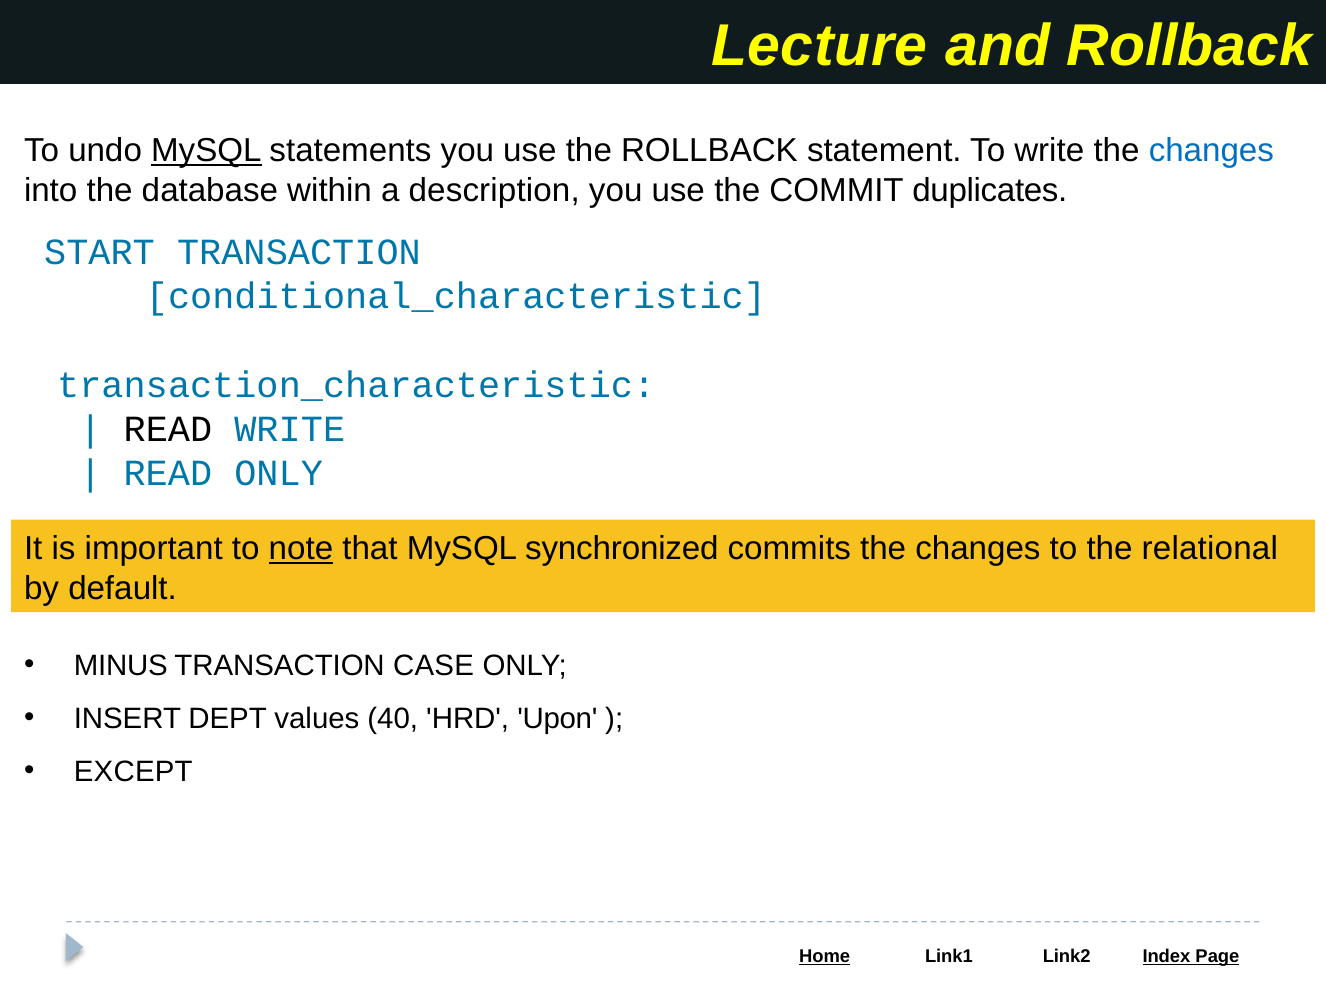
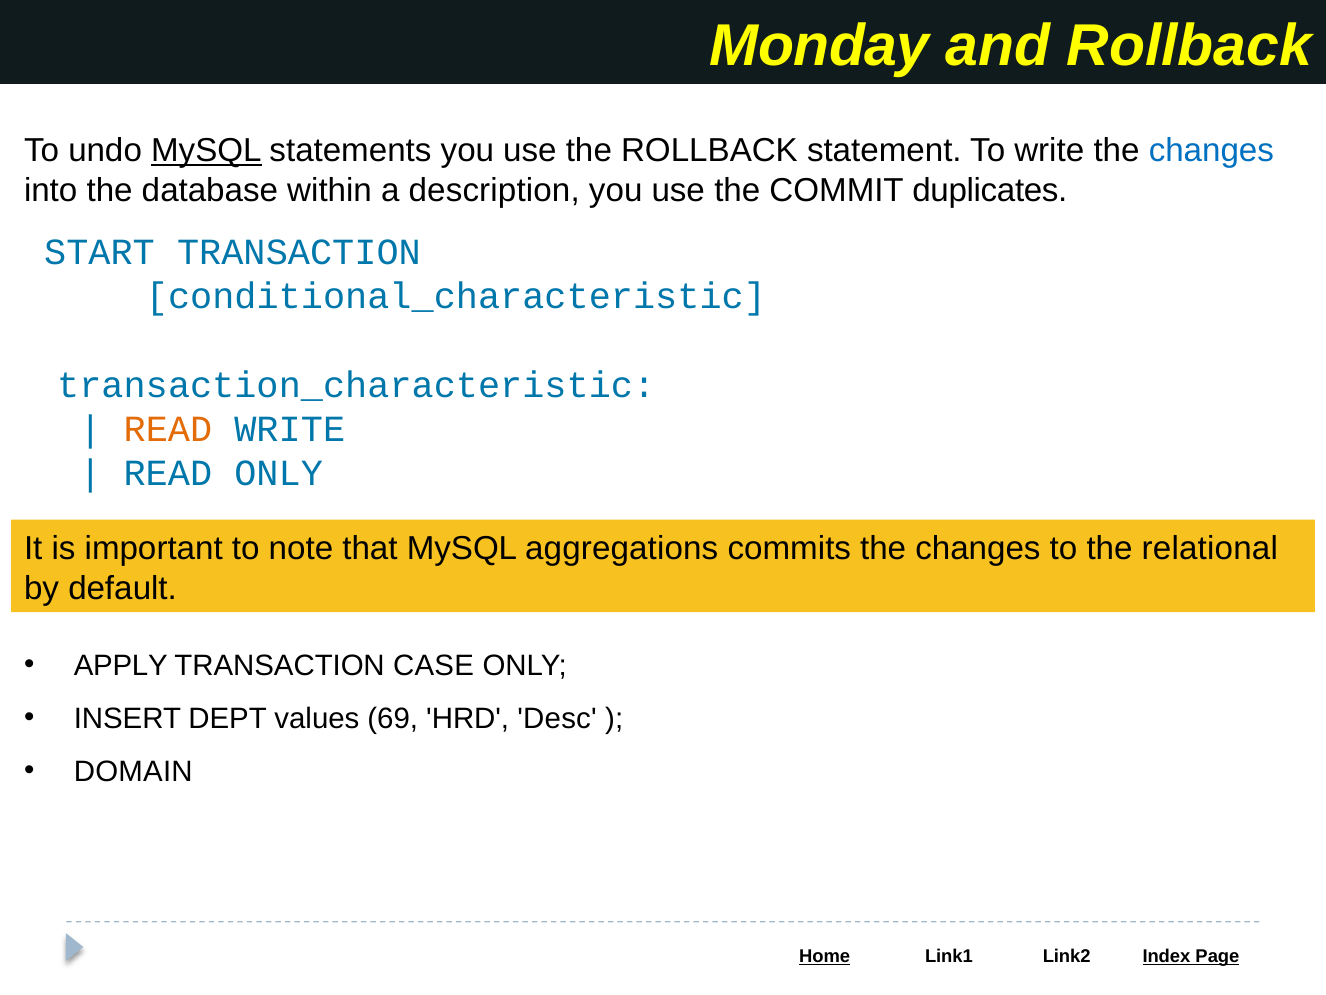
Lecture: Lecture -> Monday (820, 46)
READ colour: black -> orange (168, 429)
note underline: present -> none (301, 548)
synchronized: synchronized -> aggregations (622, 548)
MINUS: MINUS -> APPLY (121, 665)
40: 40 -> 69 (393, 718)
Upon: Upon -> Desc (557, 718)
EXCEPT: EXCEPT -> DOMAIN (133, 771)
